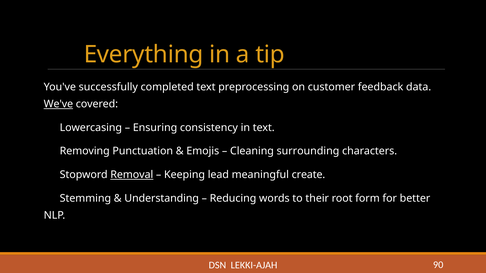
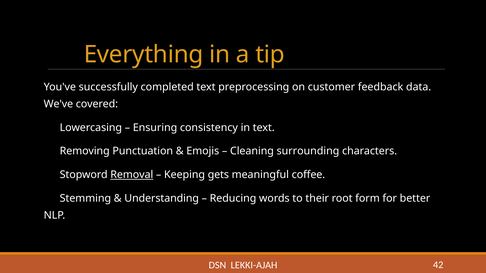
We've underline: present -> none (58, 104)
lead: lead -> gets (218, 175)
create: create -> coffee (308, 175)
90: 90 -> 42 (438, 265)
